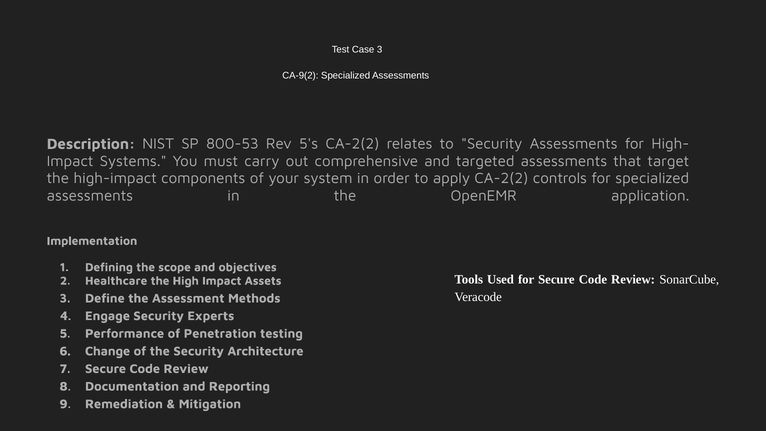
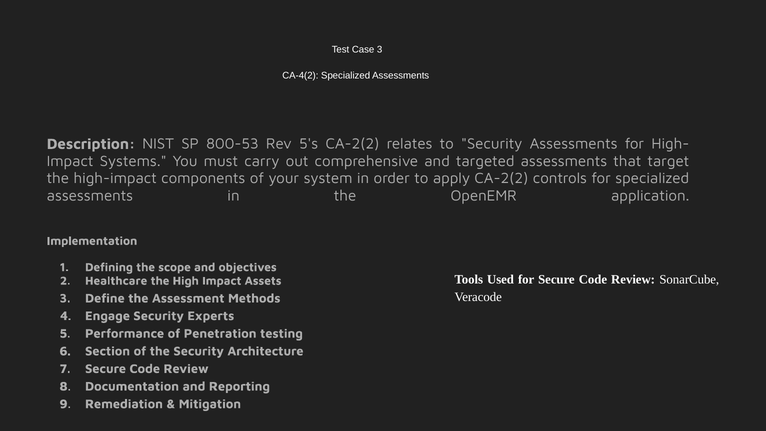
CA-9(2: CA-9(2 -> CA-4(2 (300, 76)
Change: Change -> Section (108, 351)
